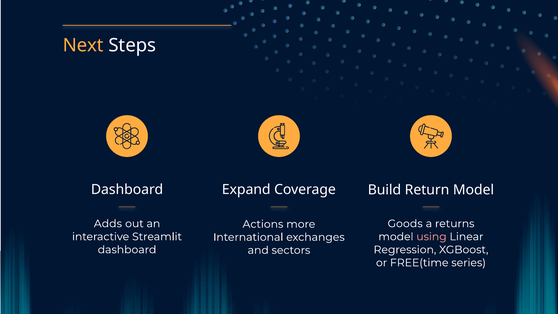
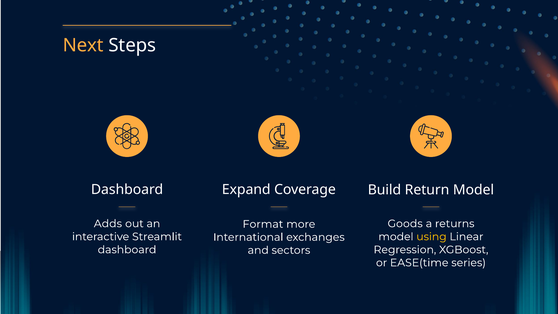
Actions: Actions -> Format (263, 224)
using colour: pink -> yellow (432, 237)
FREE(time: FREE(time -> EASE(time (419, 263)
